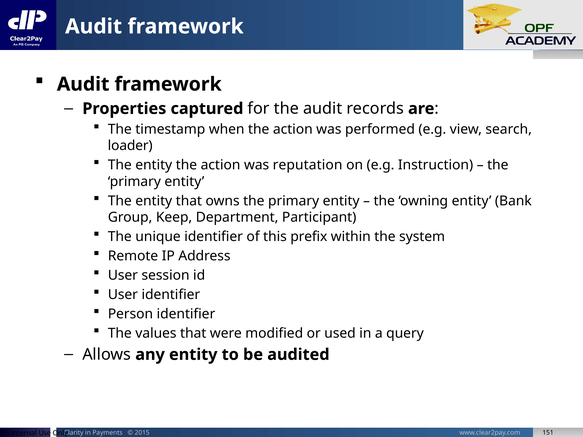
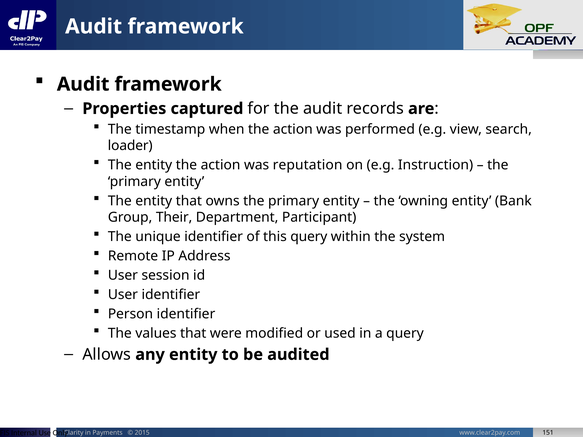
Keep: Keep -> Their (174, 218)
this prefix: prefix -> query (309, 237)
